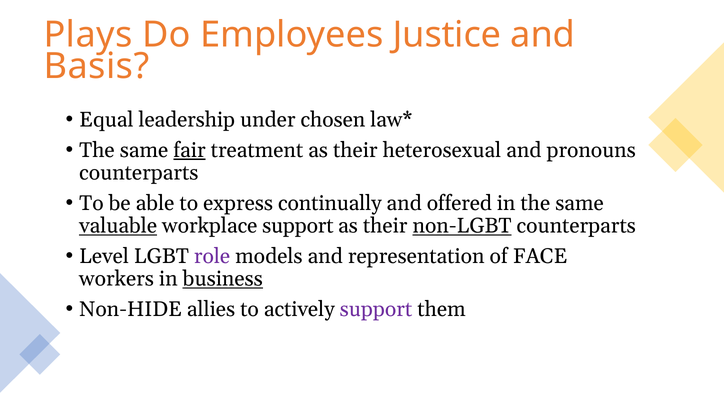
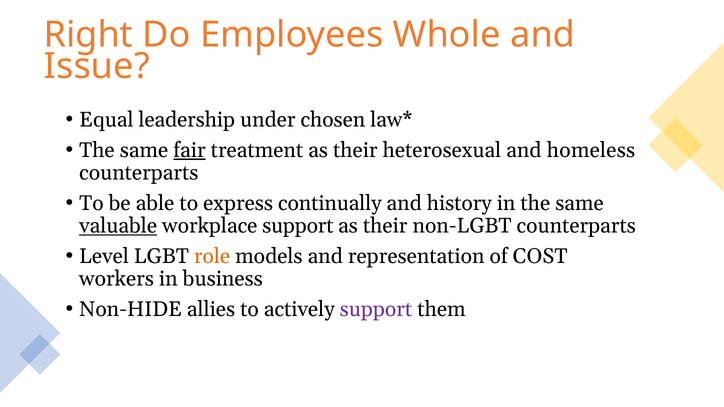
Plays: Plays -> Right (88, 35)
Justice: Justice -> Whole (447, 35)
Basis: Basis -> Issue (97, 66)
pronouns: pronouns -> homeless (591, 150)
offered: offered -> history (459, 203)
non-LGBT underline: present -> none (462, 226)
role colour: purple -> orange (212, 256)
FACE: FACE -> COST (540, 256)
business underline: present -> none (223, 279)
